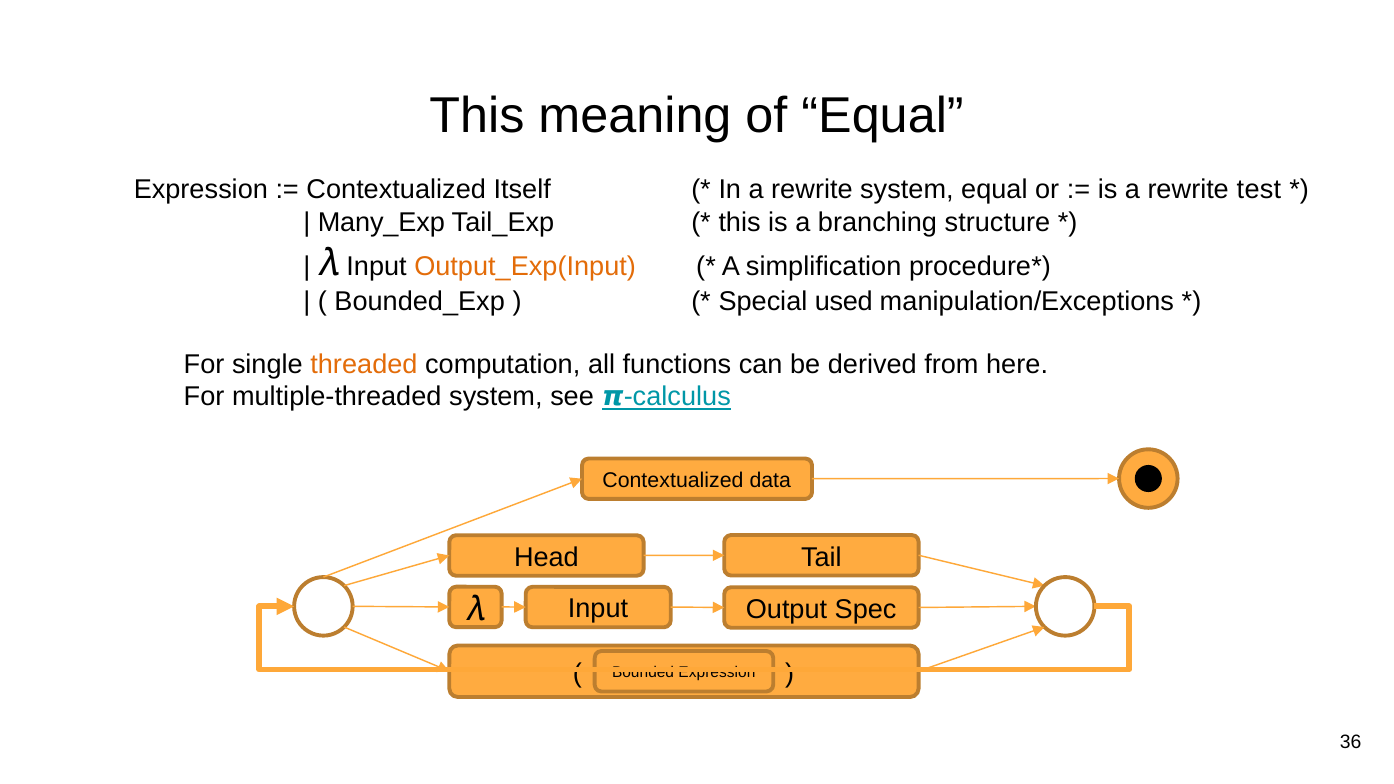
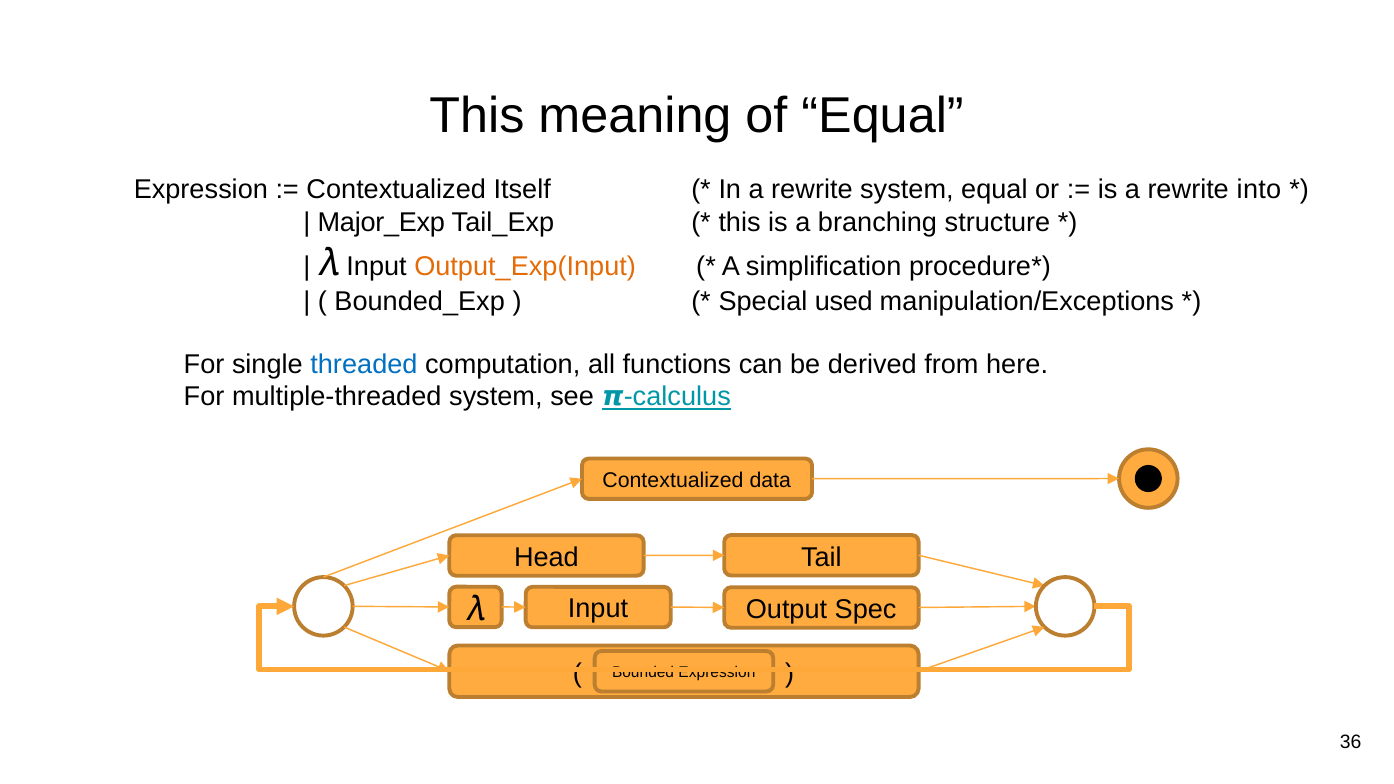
test: test -> into (1259, 190)
Many_Exp: Many_Exp -> Major_Exp (381, 222)
threaded colour: orange -> blue (364, 364)
